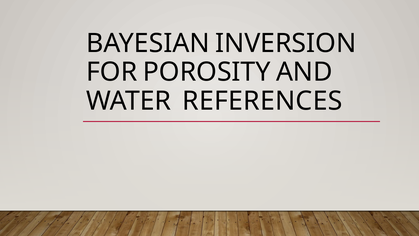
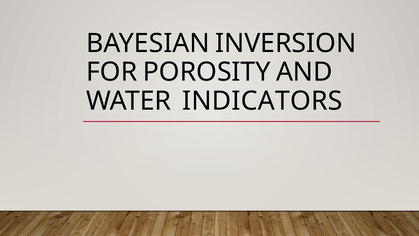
REFERENCES: REFERENCES -> INDICATORS (262, 101)
